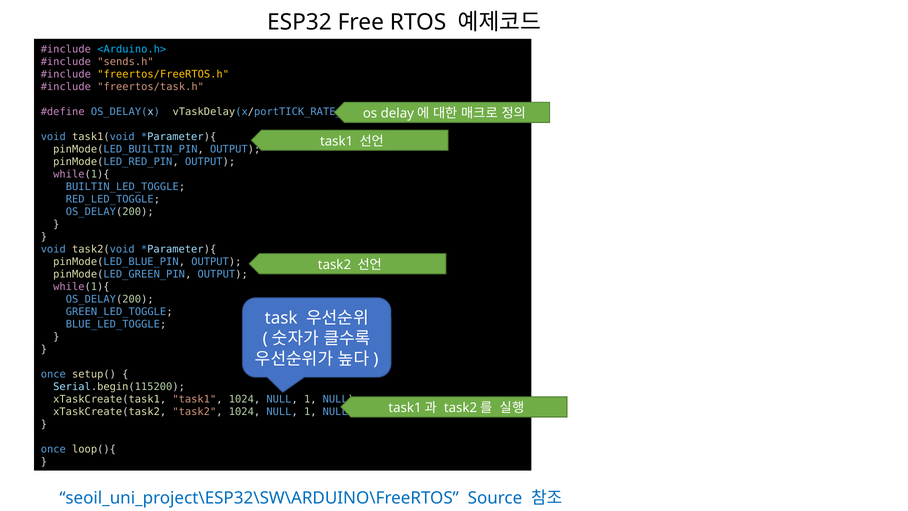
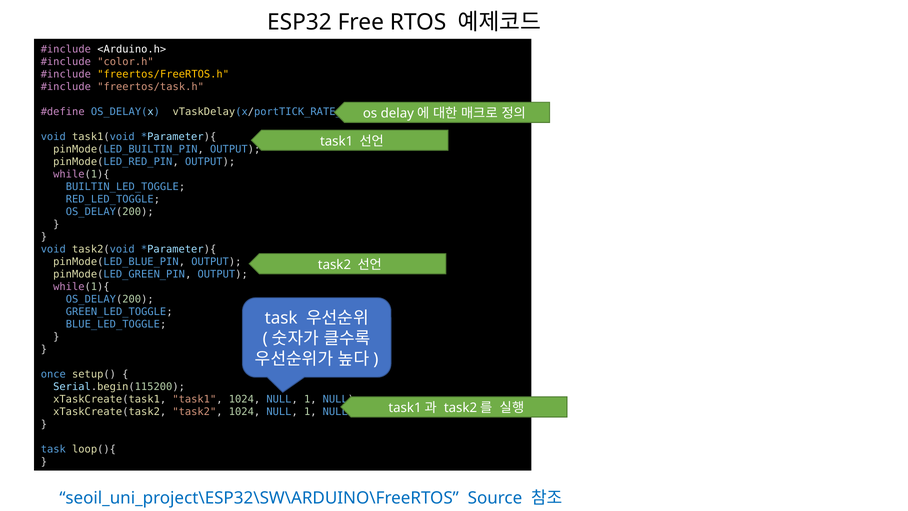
<Arduino.h> colour: light blue -> white (132, 49)
sends.h: sends.h -> color.h (126, 62)
once: once -> task (53, 449)
